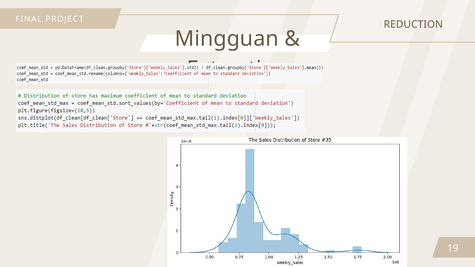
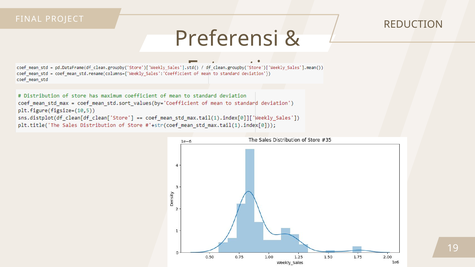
Mingguan: Mingguan -> Preferensi (227, 39)
